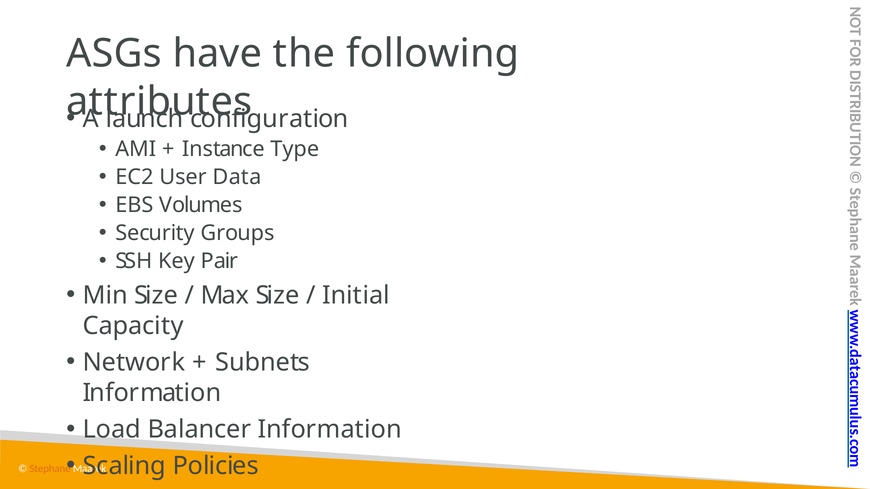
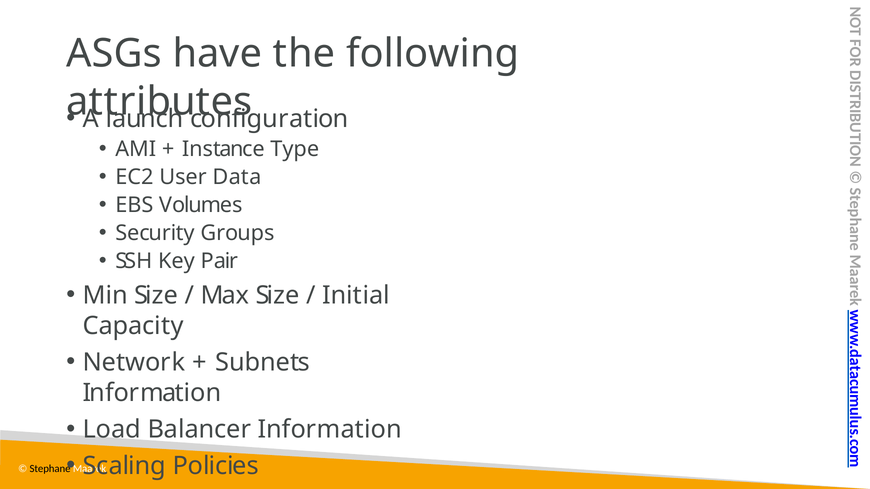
Stephane colour: orange -> black (50, 469)
